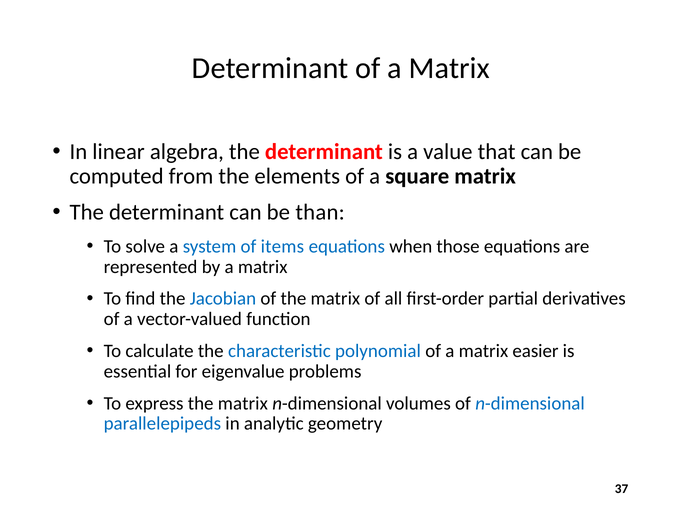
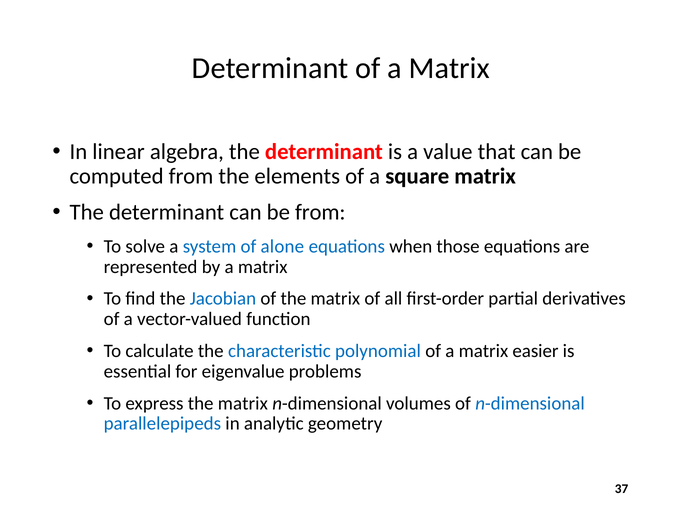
be than: than -> from (320, 212)
items: items -> alone (282, 246)
